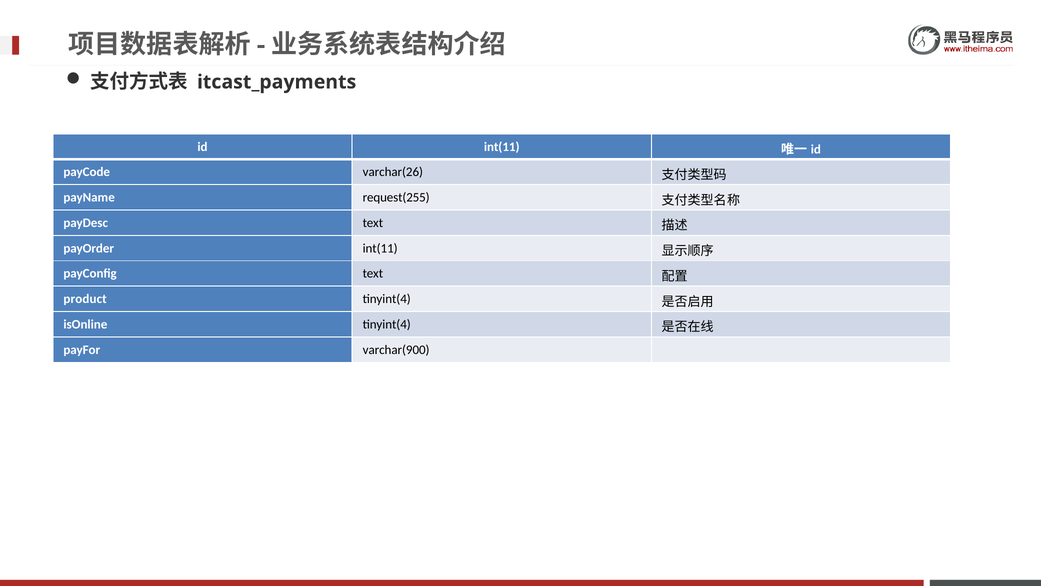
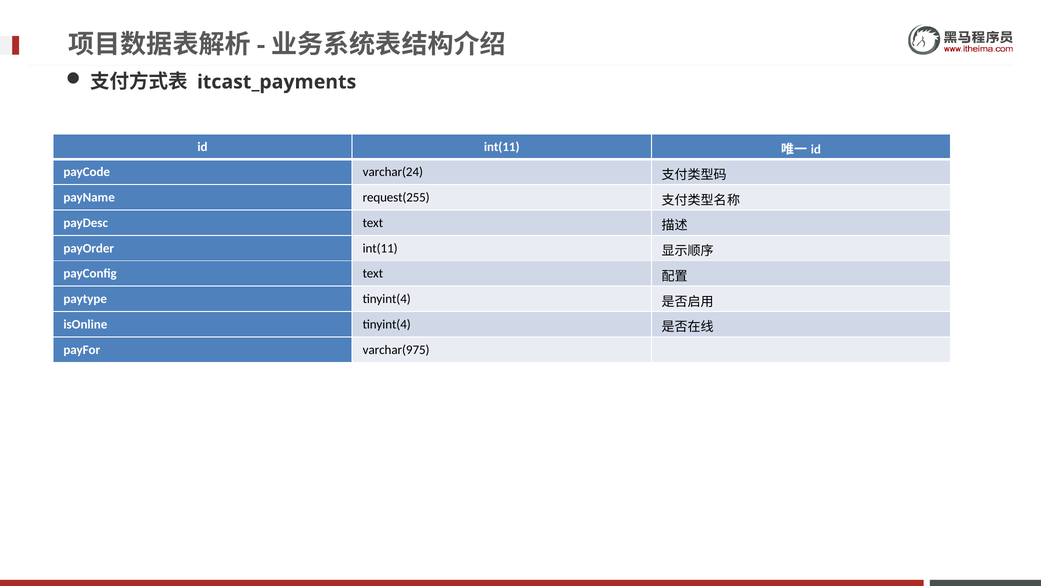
varchar(26: varchar(26 -> varchar(24 (393, 172)
product: product -> paytype (85, 299)
varchar(900: varchar(900 -> varchar(975 (396, 350)
